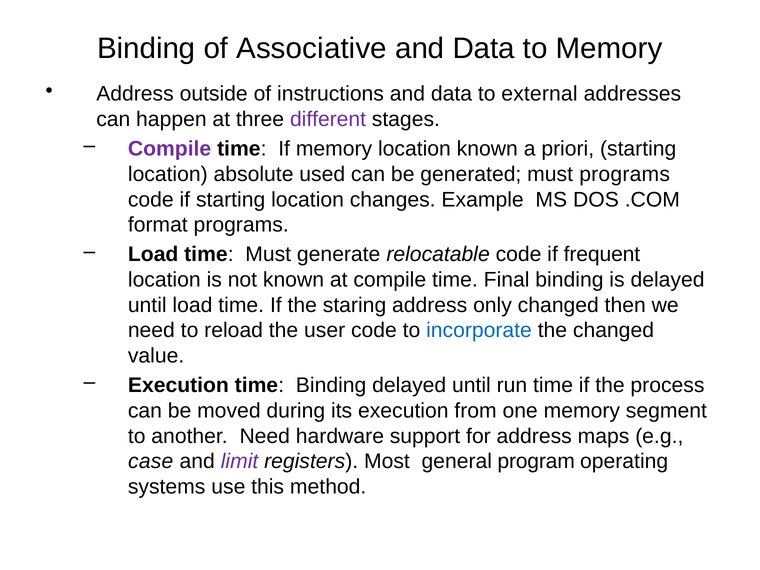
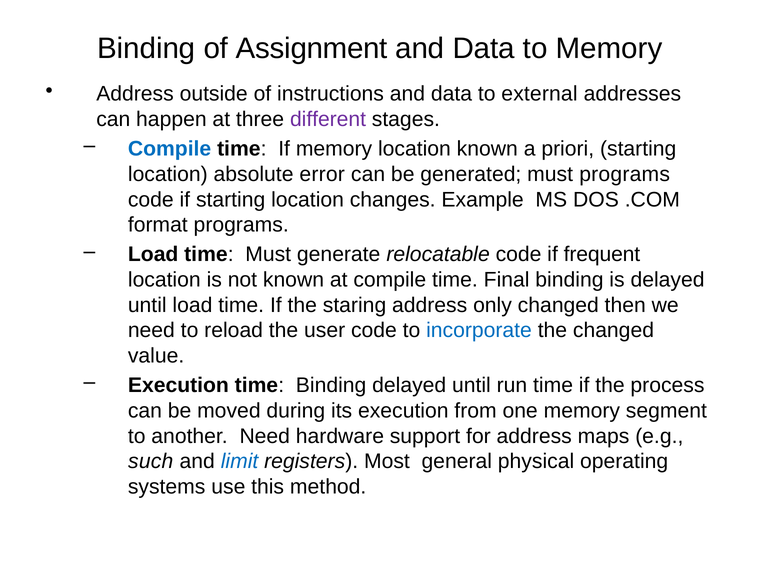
Associative: Associative -> Assignment (312, 48)
Compile colour: purple -> blue (170, 149)
used: used -> error (322, 174)
case: case -> such (151, 461)
limit colour: purple -> blue (240, 461)
program: program -> physical (536, 461)
